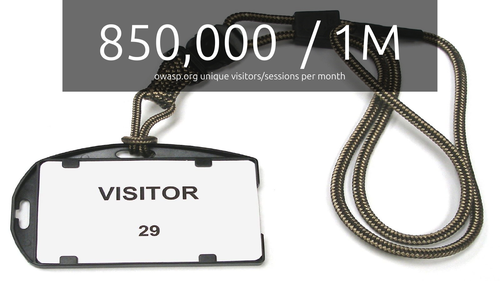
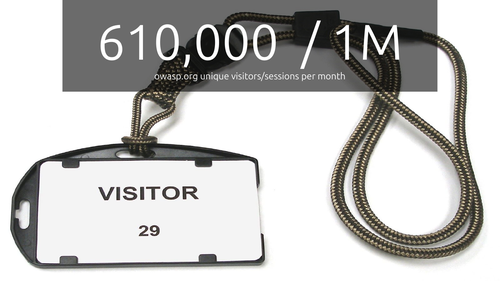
850,000: 850,000 -> 610,000 (188, 44)
